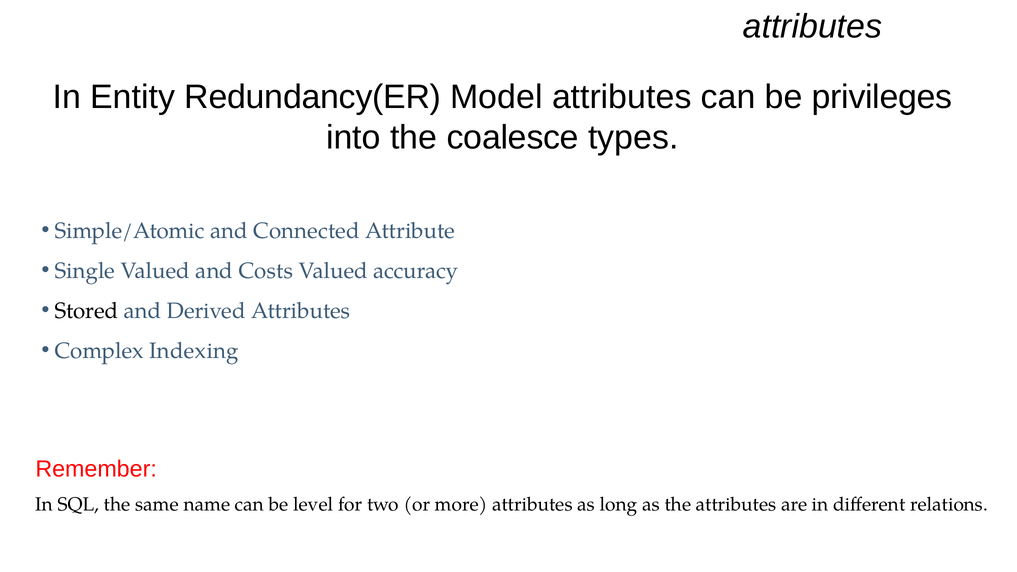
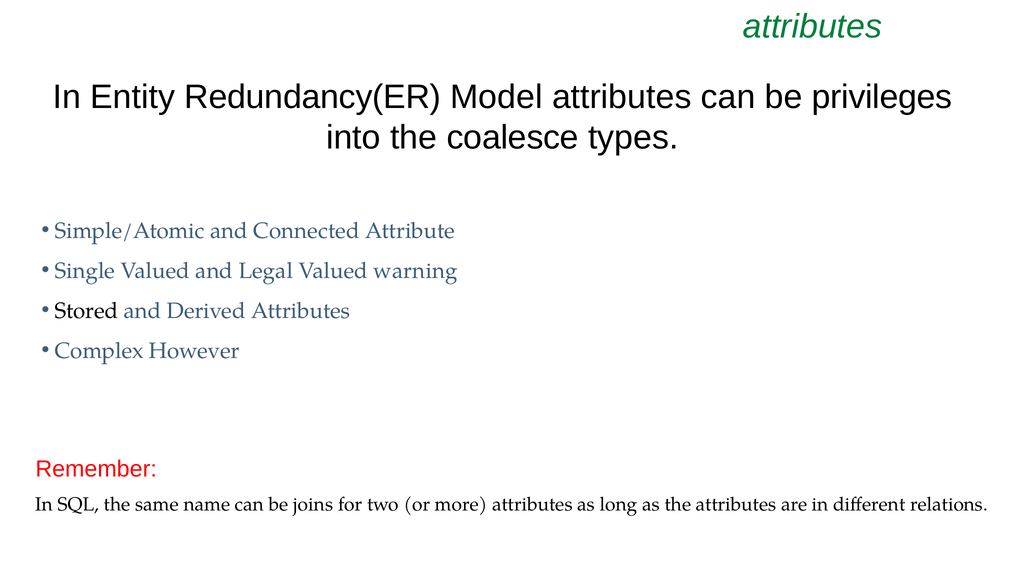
attributes colour: black -> green (812, 26)
Costs: Costs -> Legal (266, 271)
accuracy: accuracy -> warning (416, 271)
Indexing: Indexing -> However (194, 351)
level: level -> joins (313, 504)
